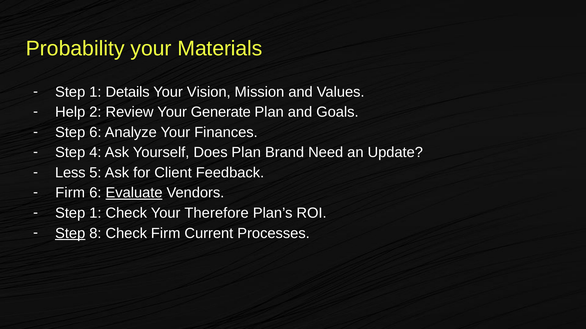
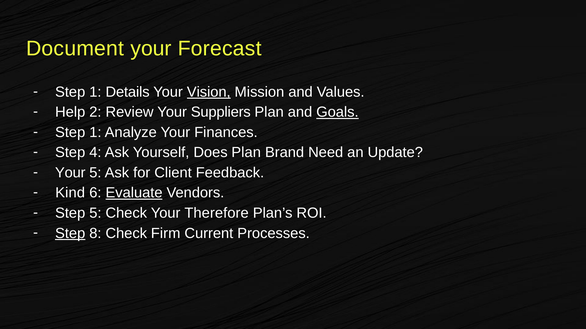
Probability: Probability -> Document (75, 49)
Materials: Materials -> Forecast (220, 49)
Vision underline: none -> present (209, 92)
Generate: Generate -> Suppliers (221, 112)
Goals underline: none -> present (337, 112)
6: 6 -> 1 (95, 133)
Less: Less -> Your (70, 173)
Firm: Firm -> Kind (70, 193)
1: 1 -> 5 (95, 213)
